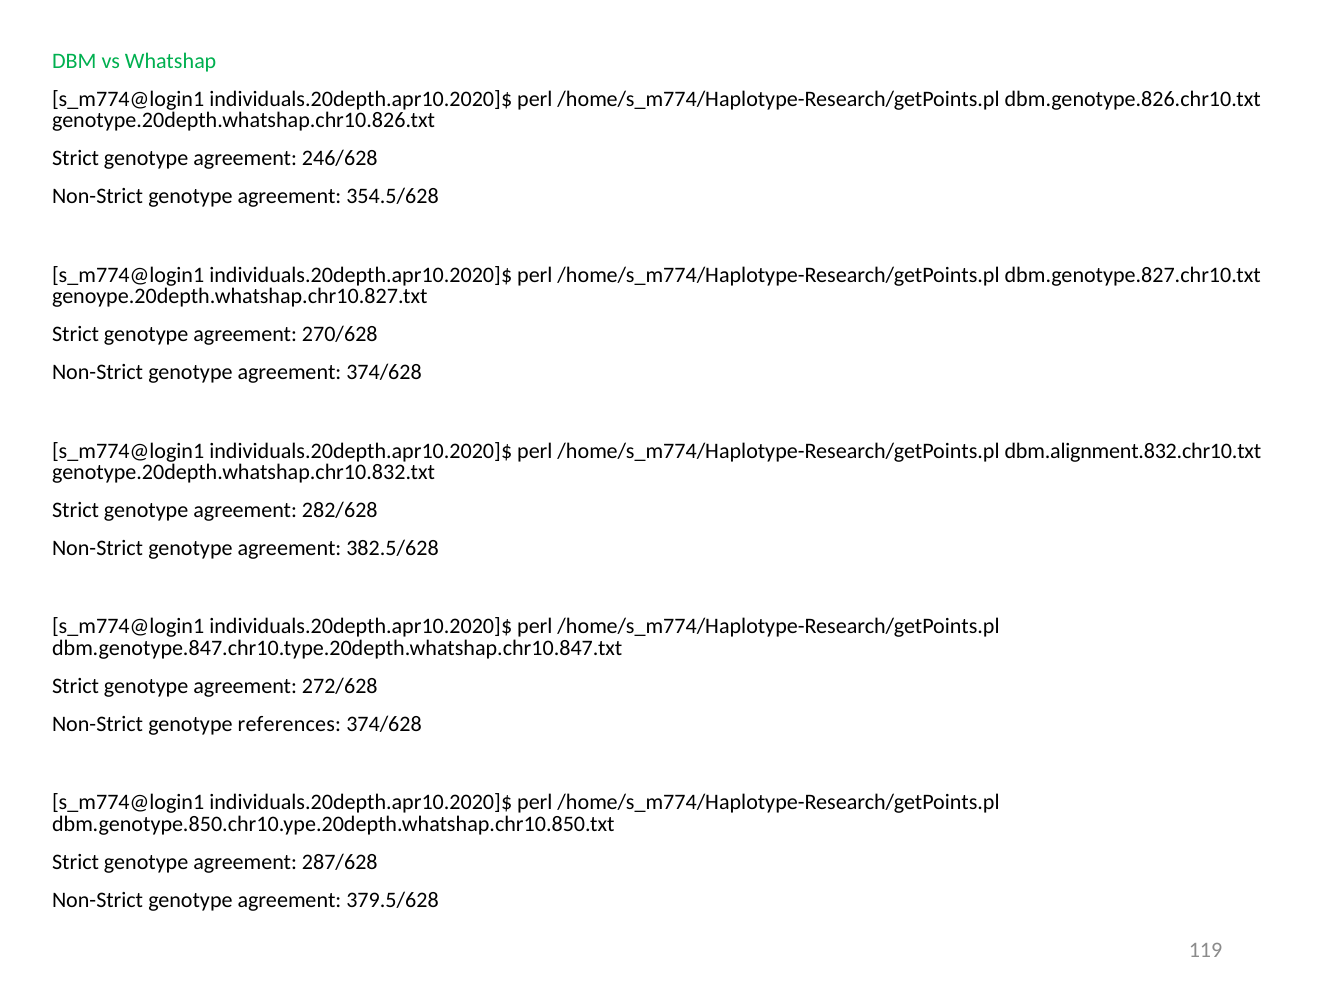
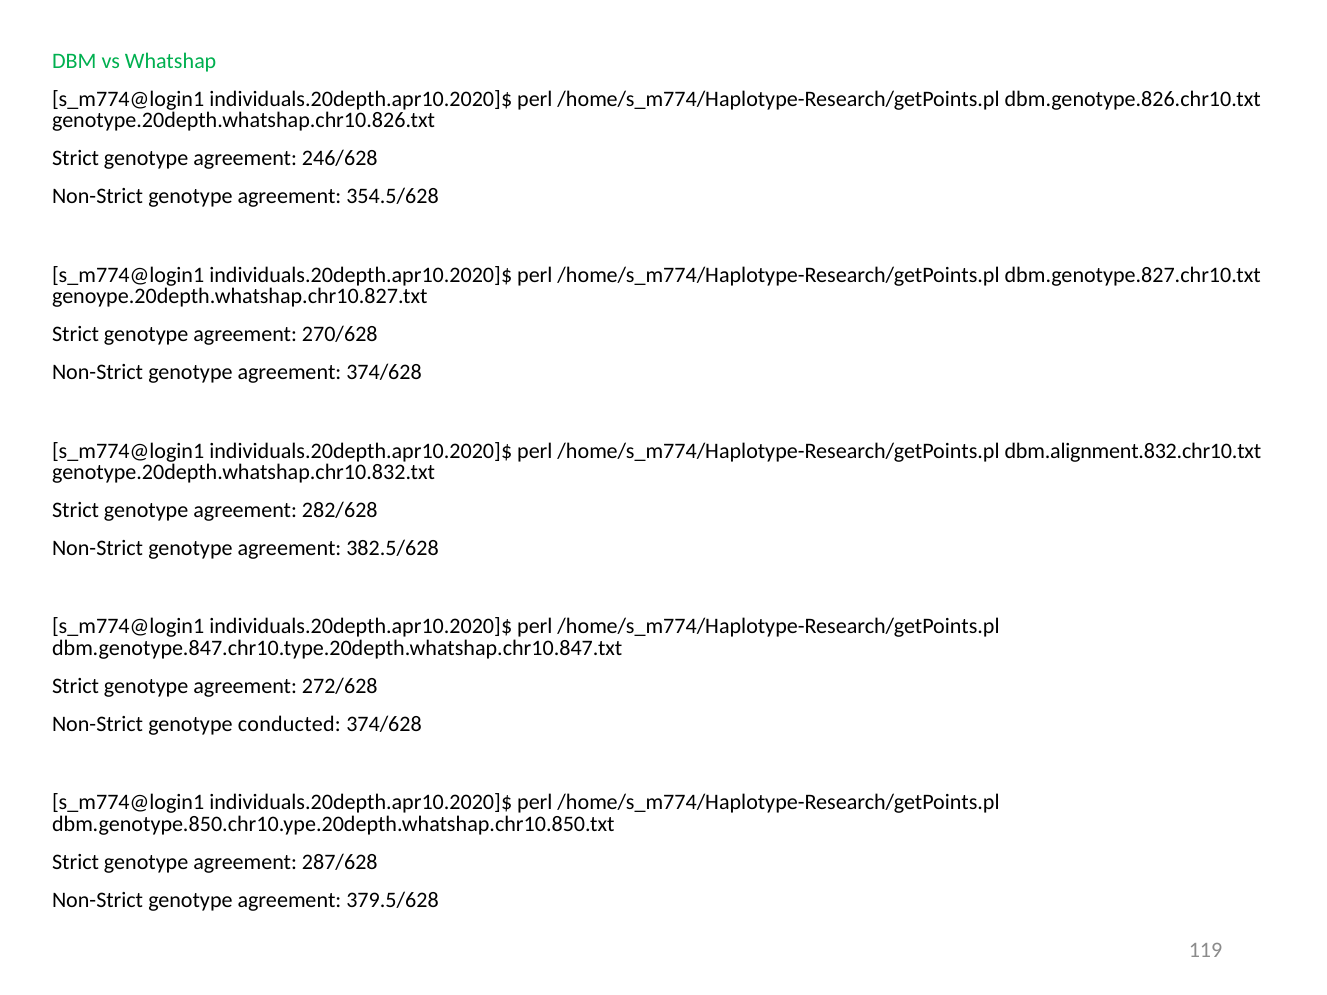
references: references -> conducted (289, 724)
